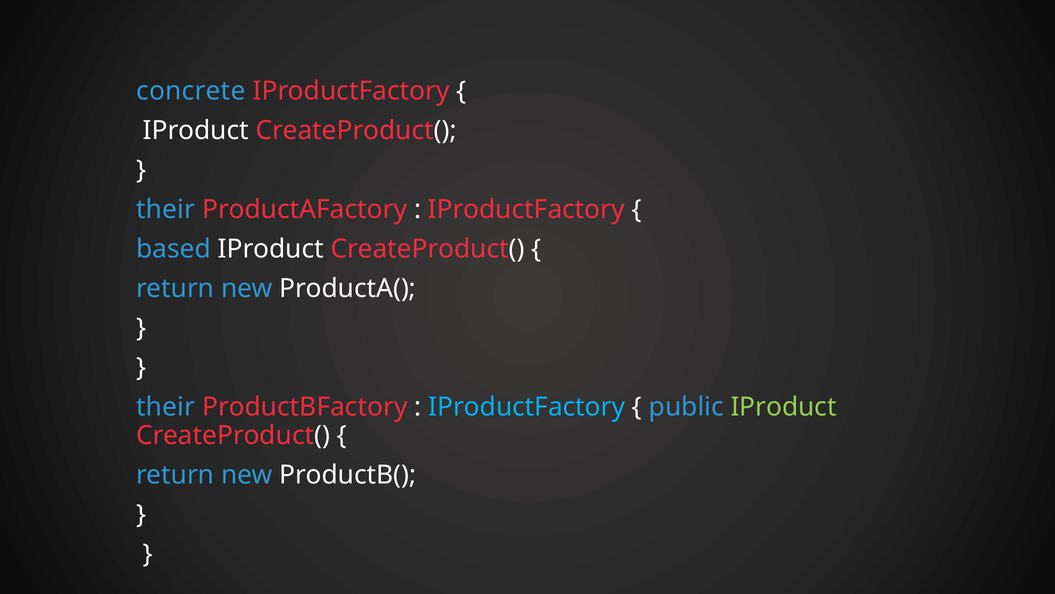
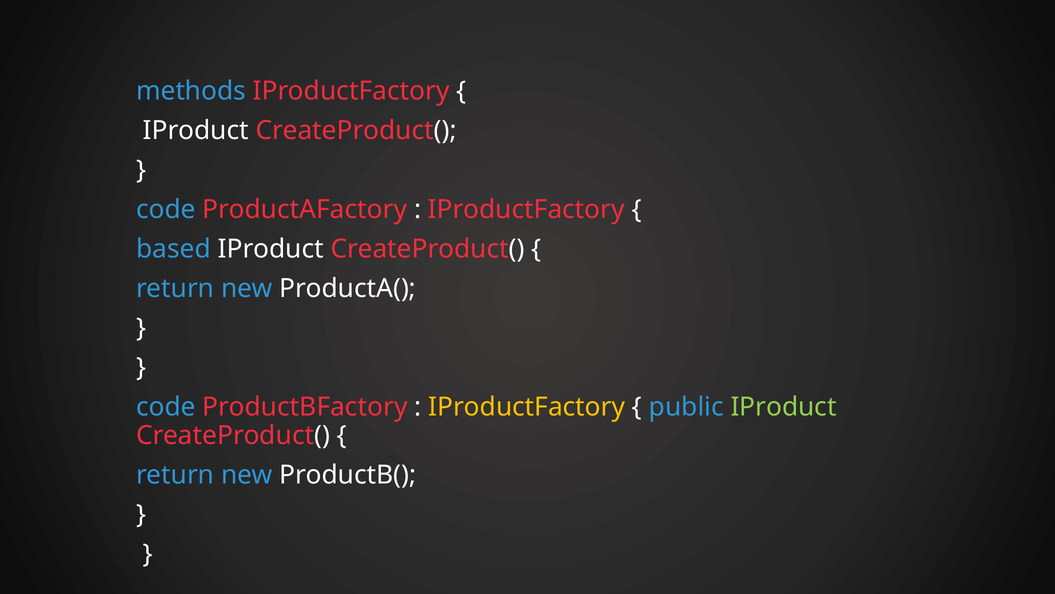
concrete: concrete -> methods (191, 91)
their: their -> code (166, 209)
their: their -> code (166, 407)
IProductFactory colour: light blue -> yellow (527, 407)
